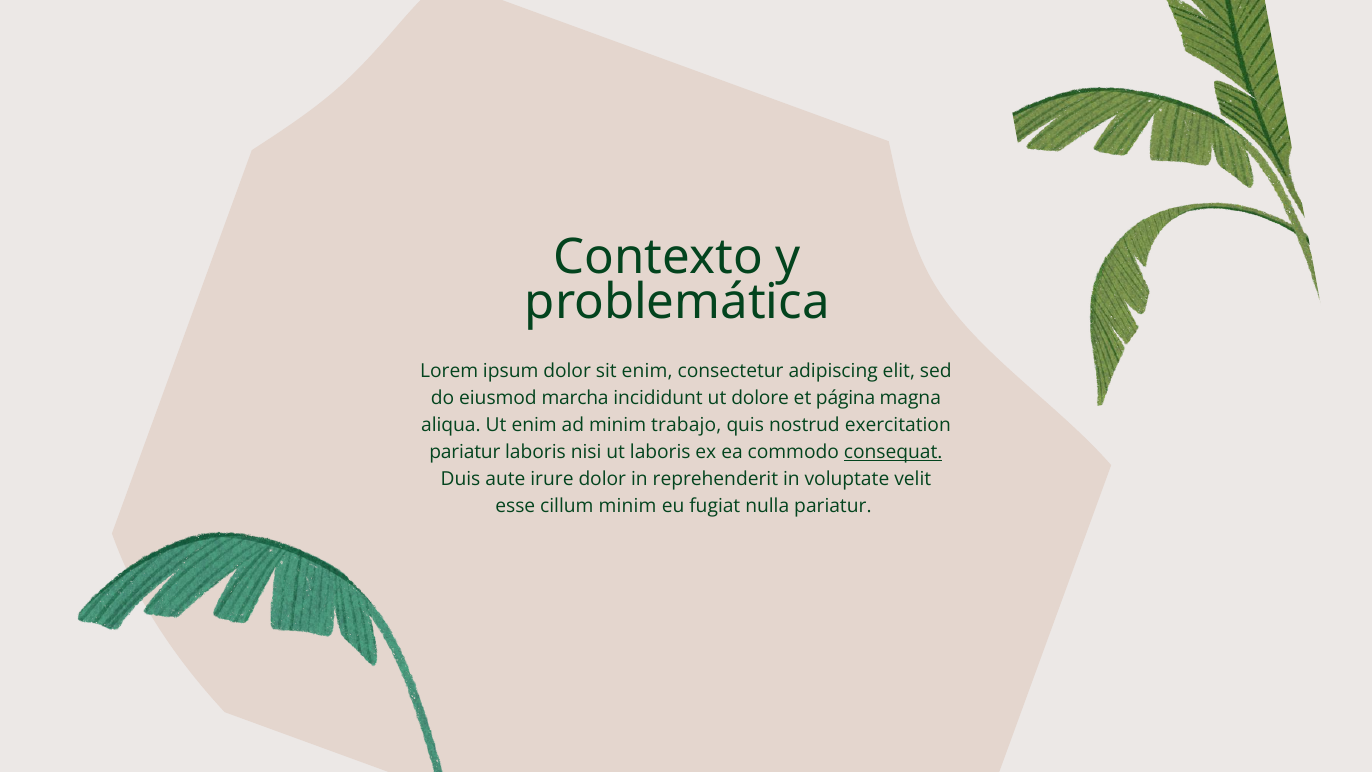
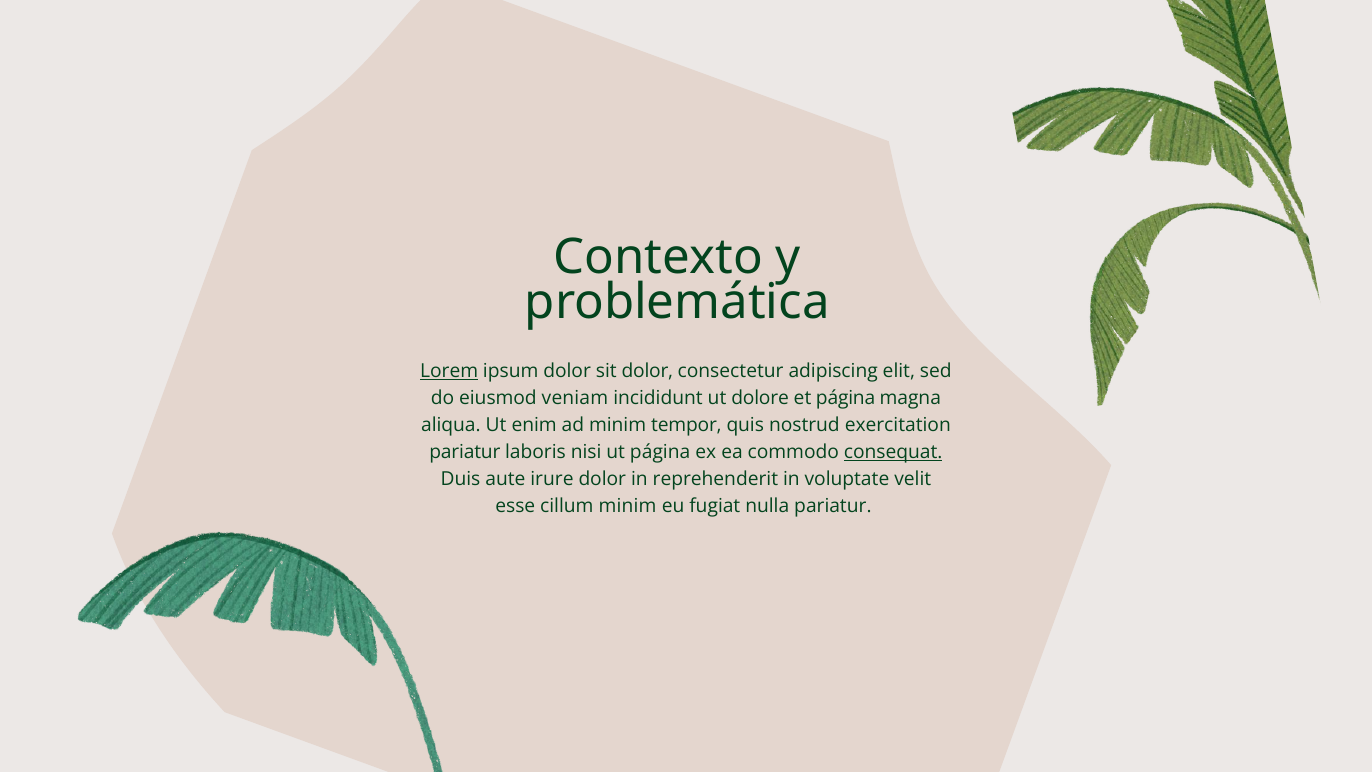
Lorem underline: none -> present (449, 371)
sit enim: enim -> dolor (647, 371)
marcha: marcha -> veniam (575, 398)
trabajo: trabajo -> tempor (686, 425)
ut laboris: laboris -> página (660, 452)
